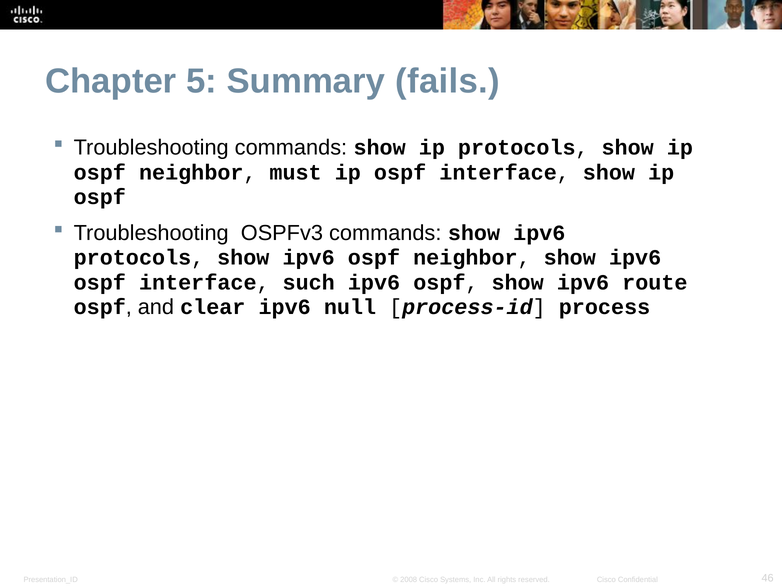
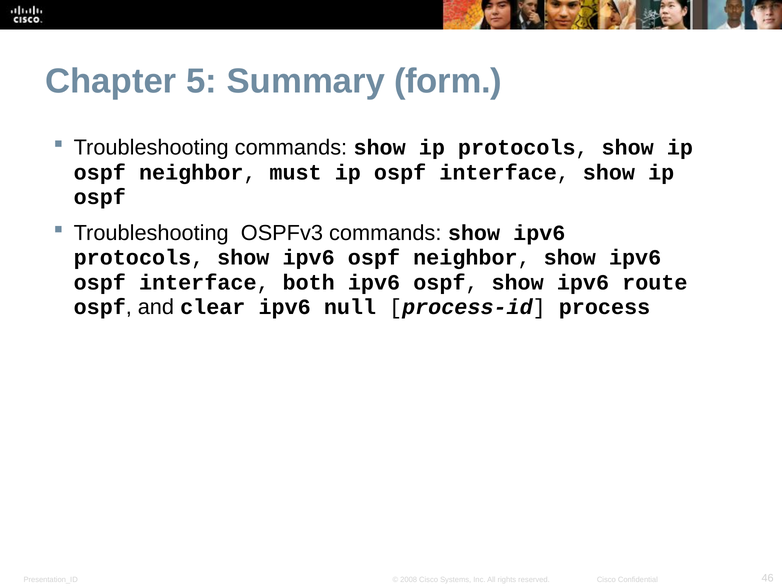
fails: fails -> form (448, 81)
such: such -> both (309, 282)
